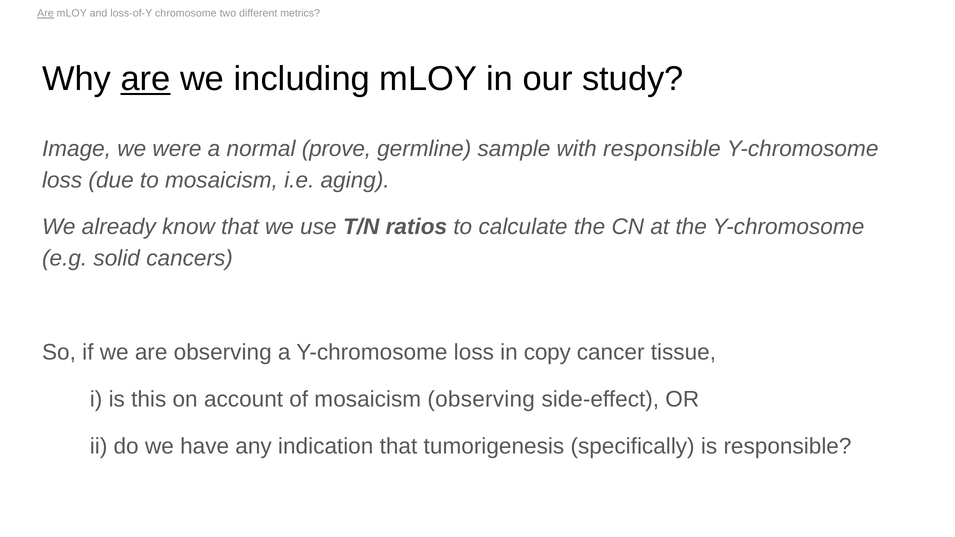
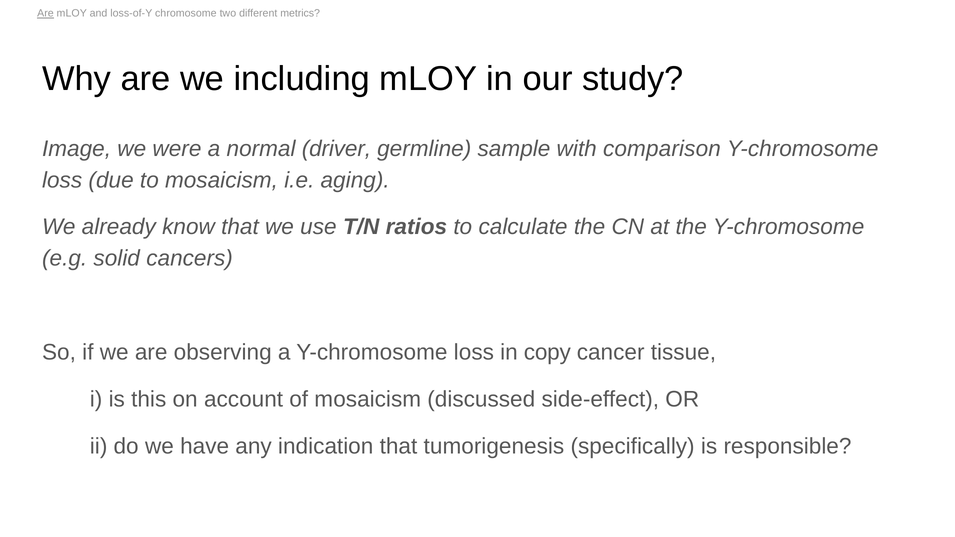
are underline: present -> none (146, 79)
prove: prove -> driver (336, 149)
with responsible: responsible -> comparison (662, 149)
mosaicism observing: observing -> discussed (481, 399)
